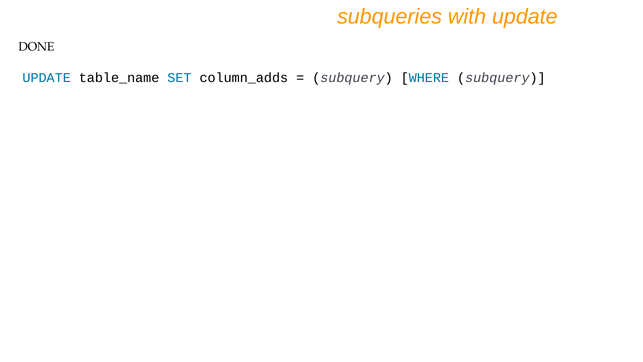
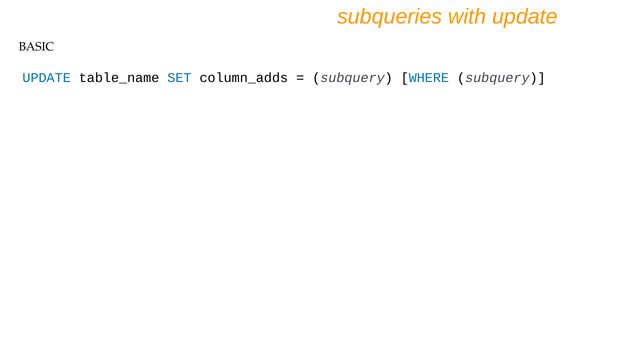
DONE: DONE -> BASIC (36, 47)
